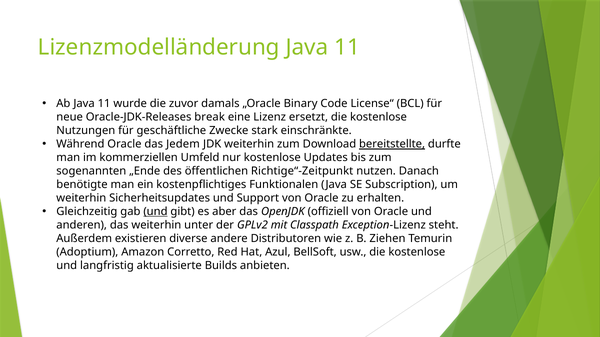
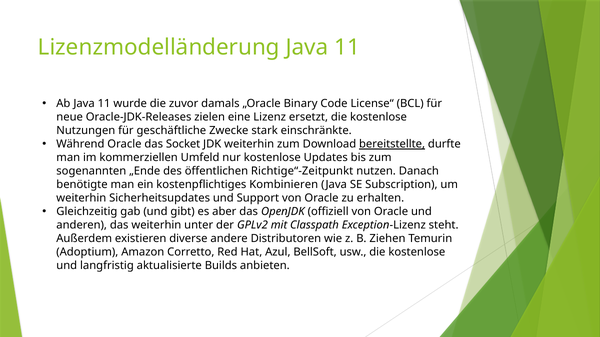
break: break -> zielen (210, 117)
Jedem: Jedem -> Socket (183, 144)
Funktionalen: Funktionalen -> Kombinieren (284, 185)
und underline: present -> none (155, 212)
